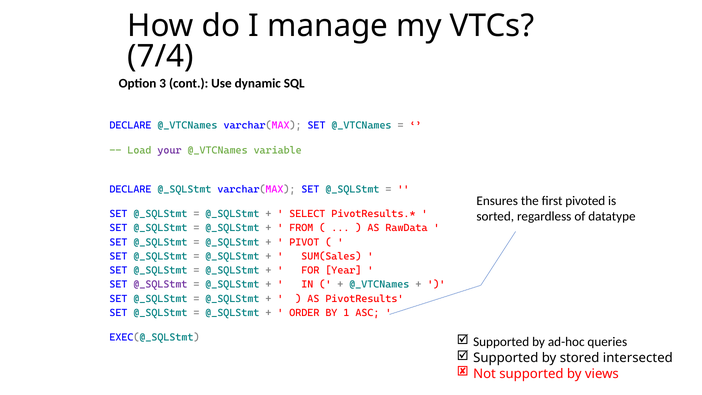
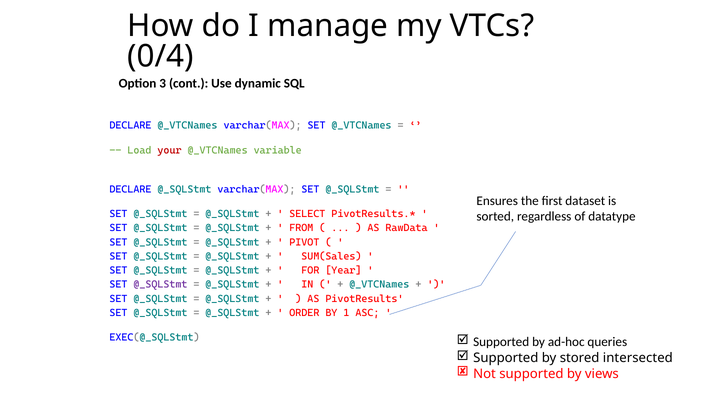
7/4: 7/4 -> 0/4 (161, 56)
your colour: purple -> red (169, 150)
pivoted: pivoted -> dataset (585, 201)
